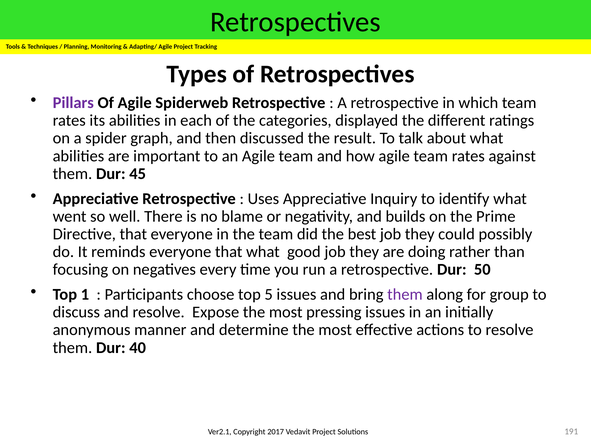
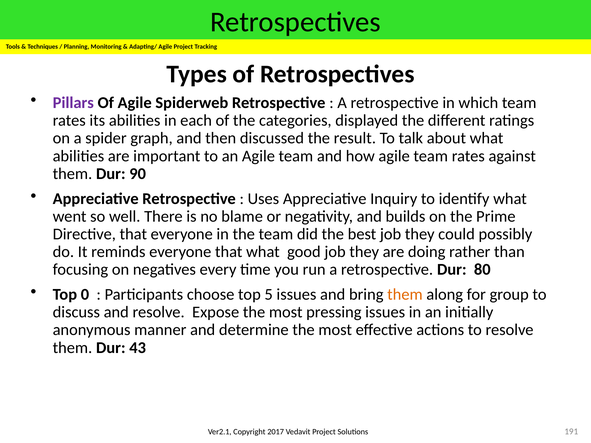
45: 45 -> 90 (138, 174)
50: 50 -> 80 (482, 270)
1: 1 -> 0 (85, 295)
them colour: purple -> orange (405, 295)
40: 40 -> 43 (138, 348)
